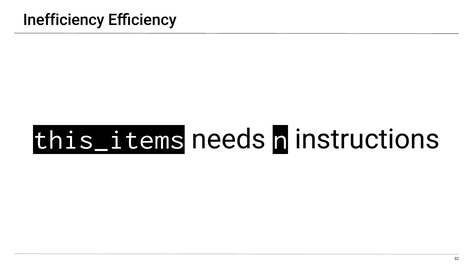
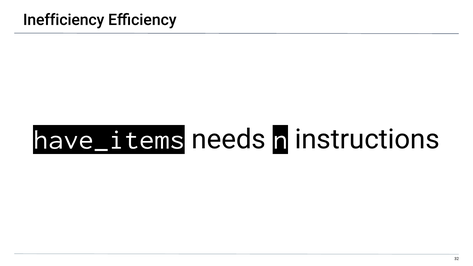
this_items: this_items -> have_items (109, 140)
